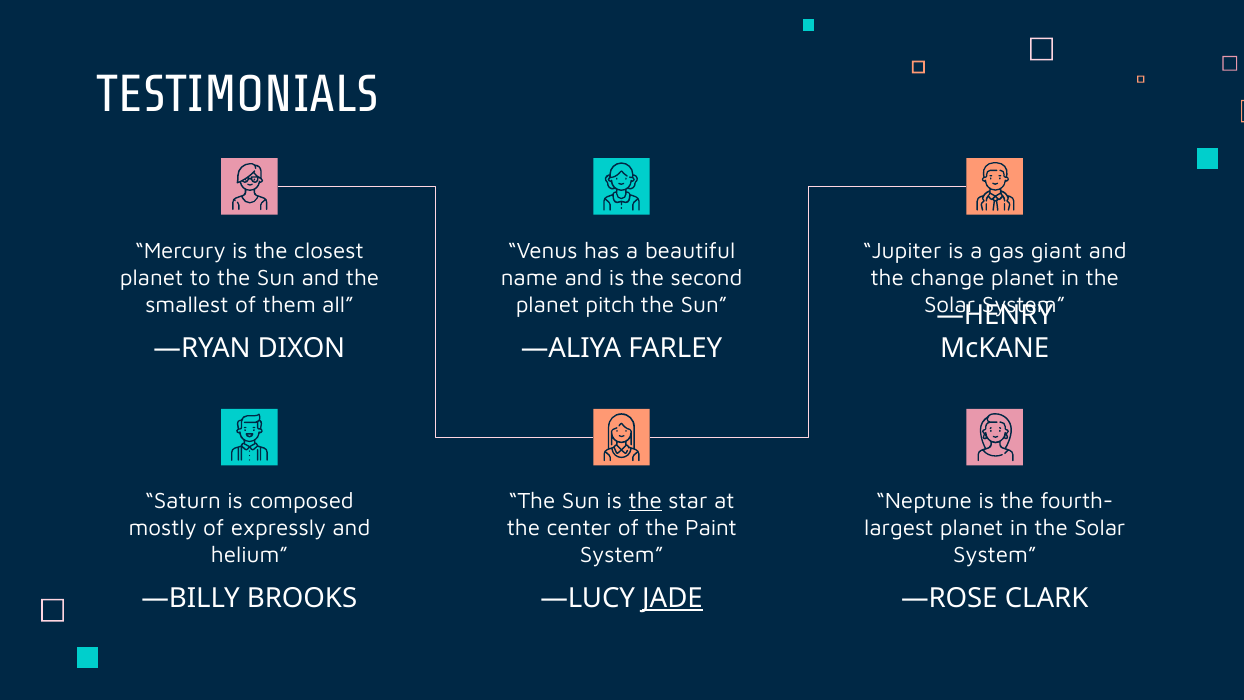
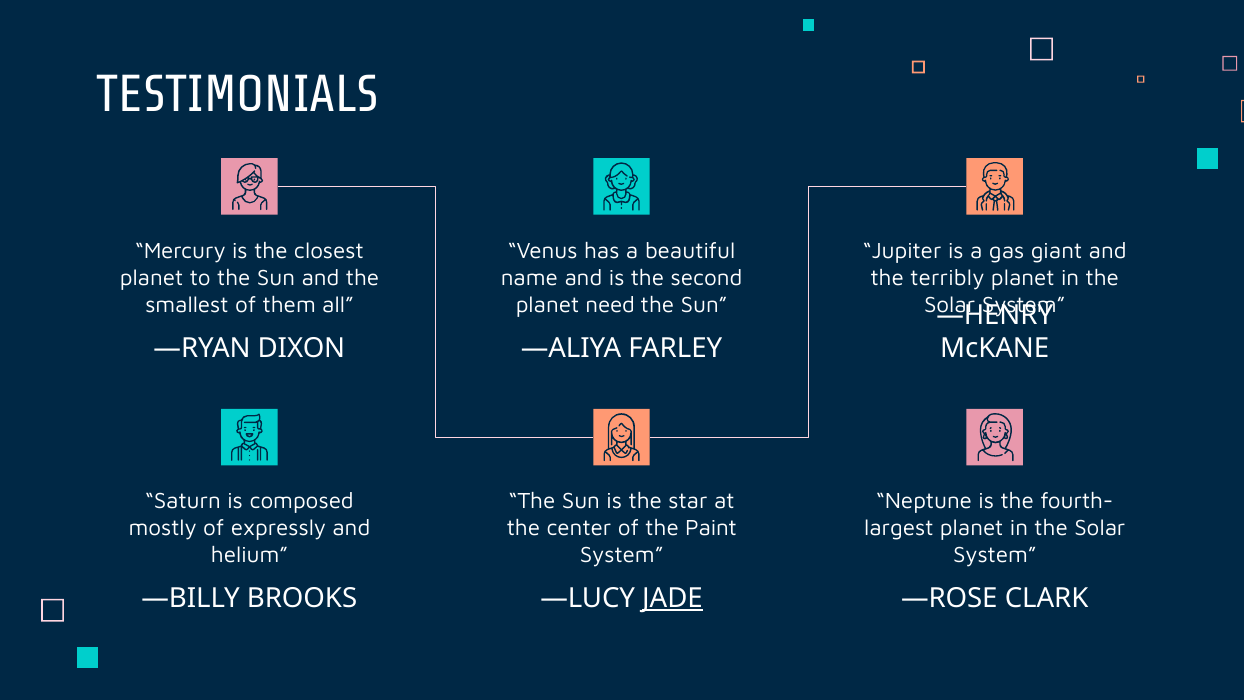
change: change -> terribly (947, 278)
pitch: pitch -> need (610, 305)
the underline: present -> none (645, 501)
